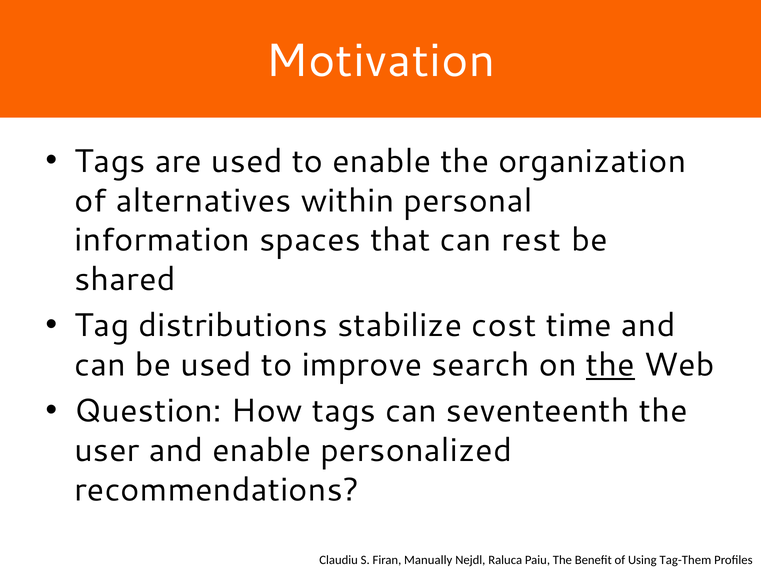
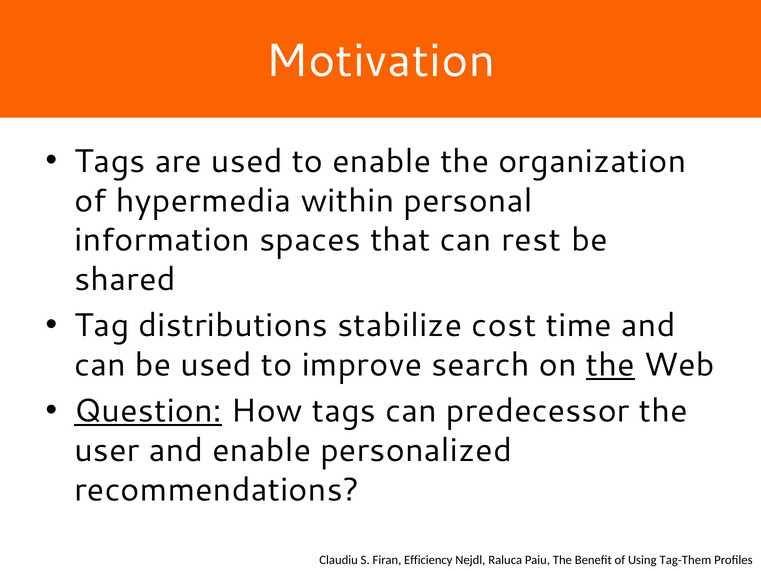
alternatives: alternatives -> hypermedia (204, 201)
Question underline: none -> present (148, 411)
seventeenth: seventeenth -> predecessor (538, 411)
Manually: Manually -> Efficiency (428, 560)
